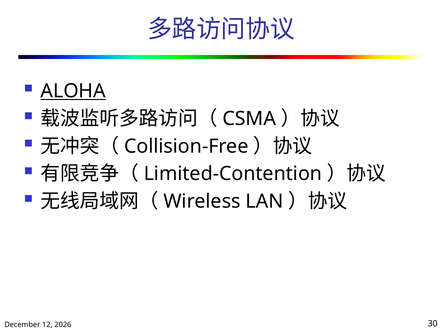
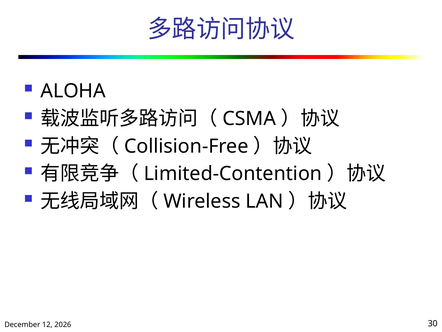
ALOHA underline: present -> none (73, 91)
